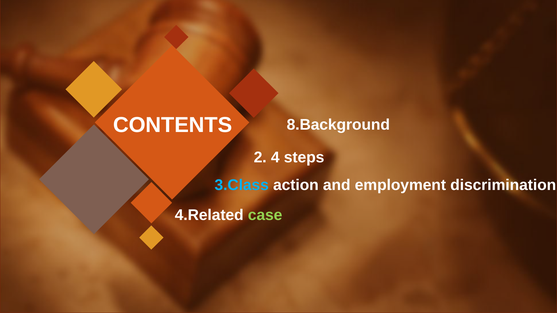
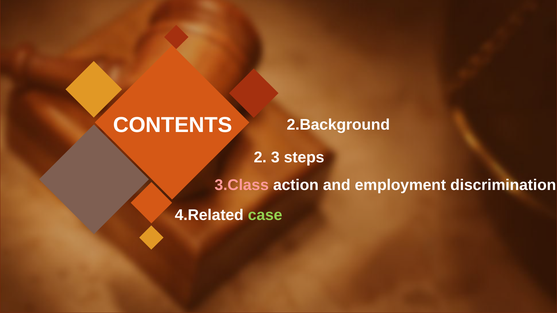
8.Background: 8.Background -> 2.Background (338, 125)
4: 4 -> 3 (275, 158)
3.Class colour: light blue -> pink (242, 185)
